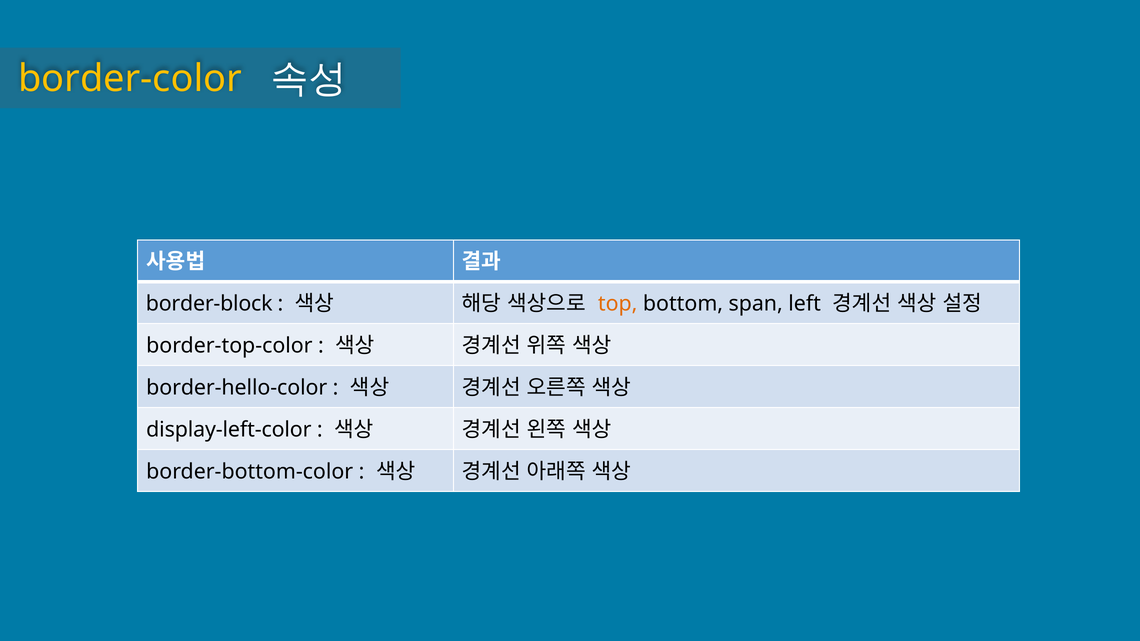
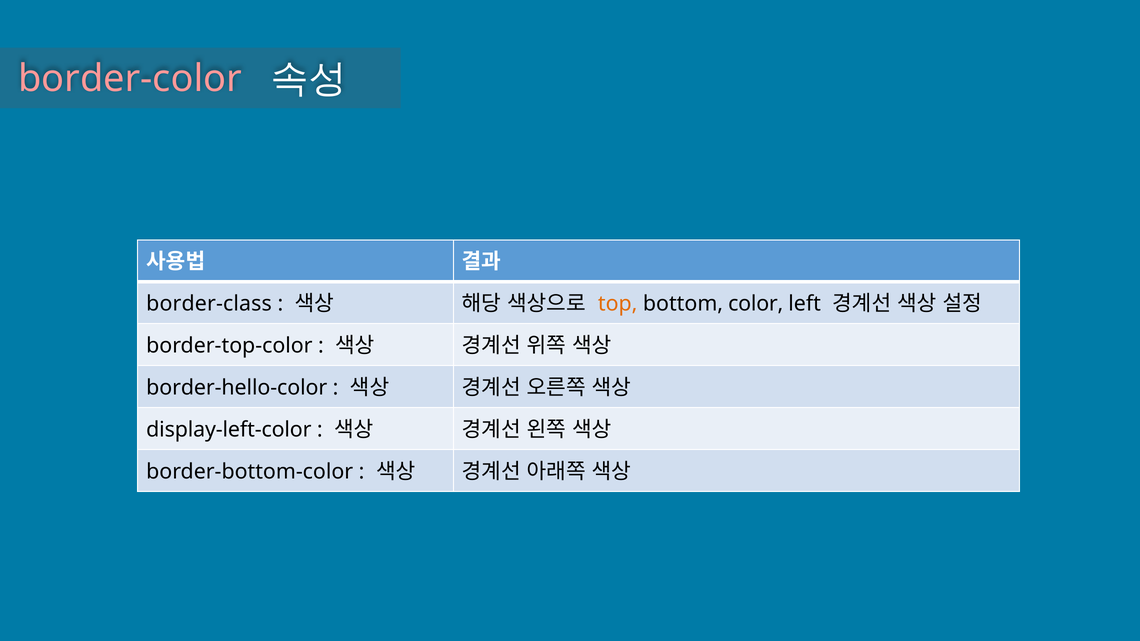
border-color colour: yellow -> pink (130, 79)
border-block: border-block -> border-class (209, 304)
span: span -> color (756, 304)
